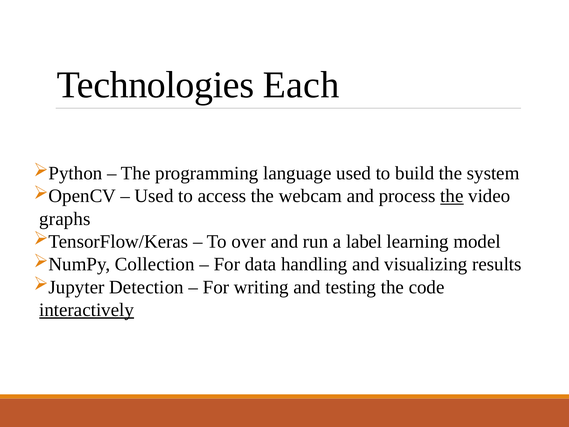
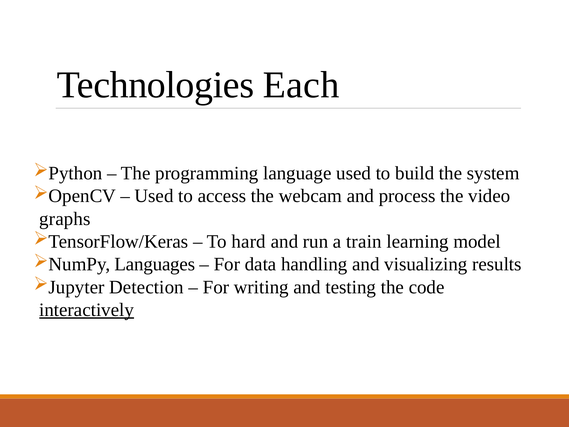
the underline: present -> none (452, 196)
over: over -> hard (249, 241)
label: label -> train (364, 241)
Collection: Collection -> Languages (155, 264)
